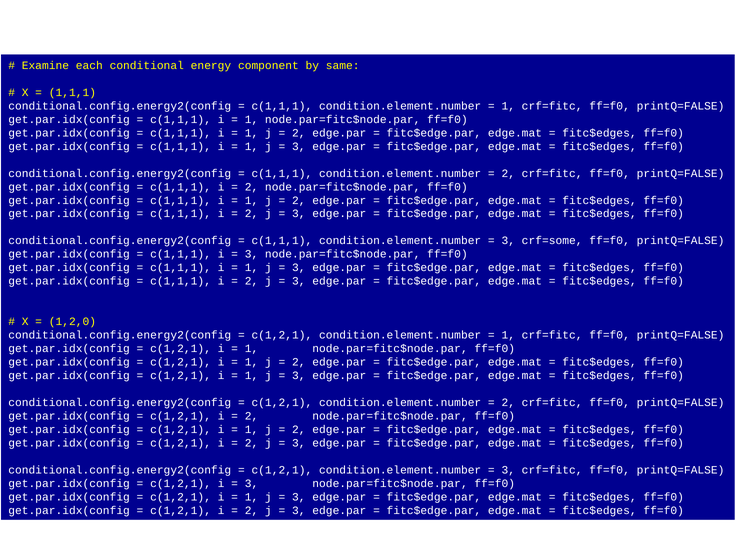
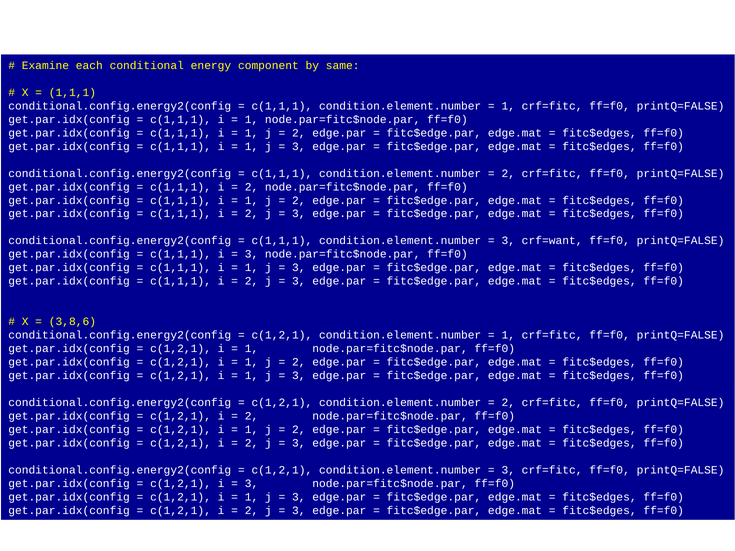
crf=some: crf=some -> crf=want (552, 241)
1,2,0: 1,2,0 -> 3,8,6 (72, 322)
